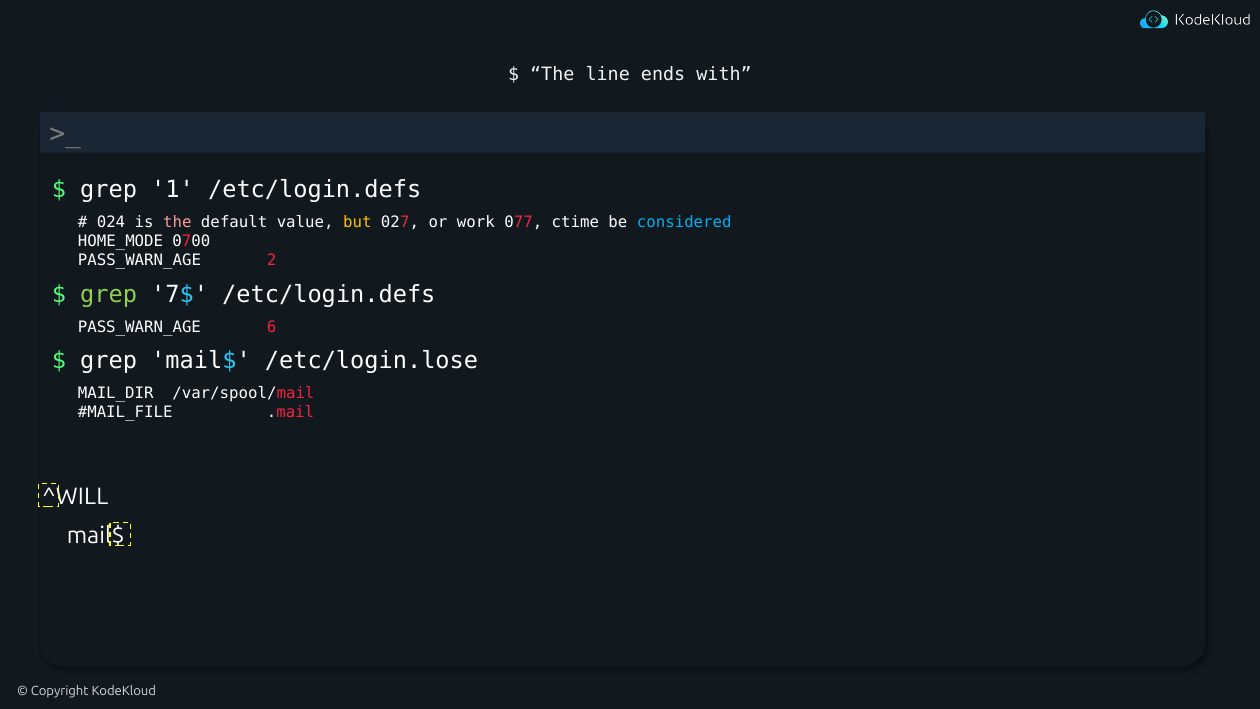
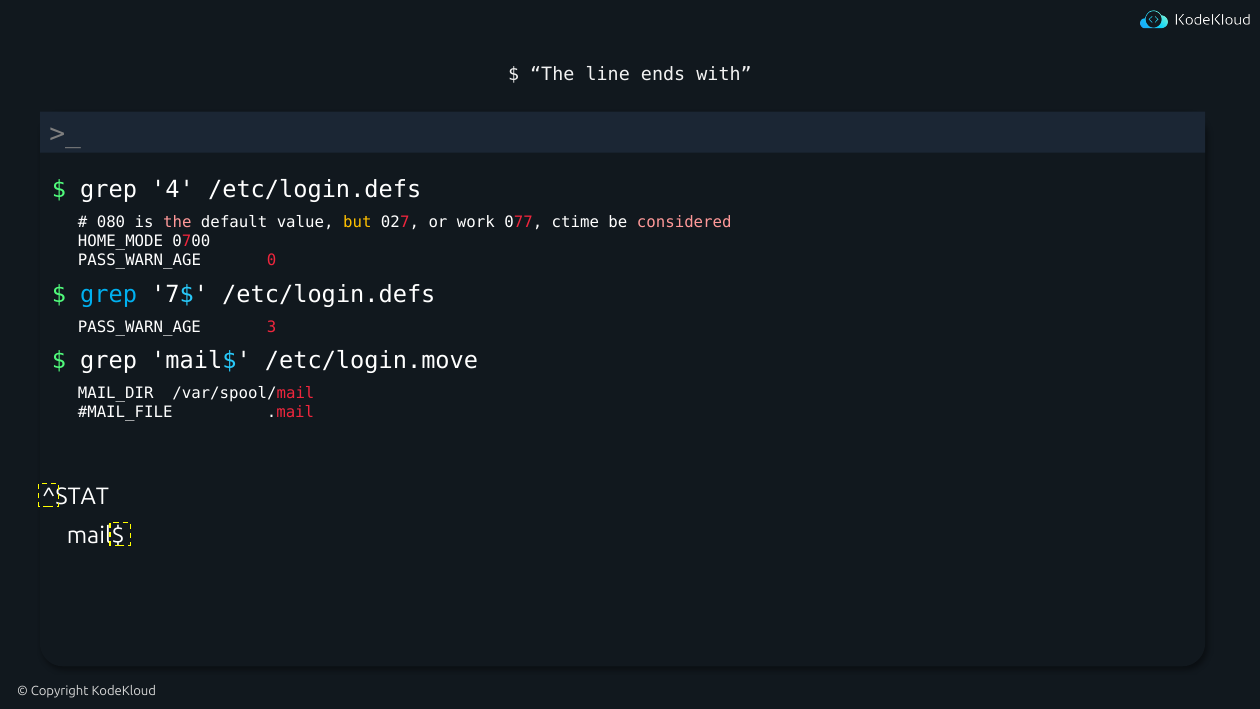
1: 1 -> 4 (173, 190)
024: 024 -> 080 (111, 222)
considered colour: light blue -> pink (684, 222)
2: 2 -> 0 (272, 260)
grep colour: light green -> light blue (109, 294)
6: 6 -> 3 (272, 327)
/etc/login.lose: /etc/login.lose -> /etc/login.move (372, 361)
^WILL: ^WILL -> ^STAT (76, 496)
